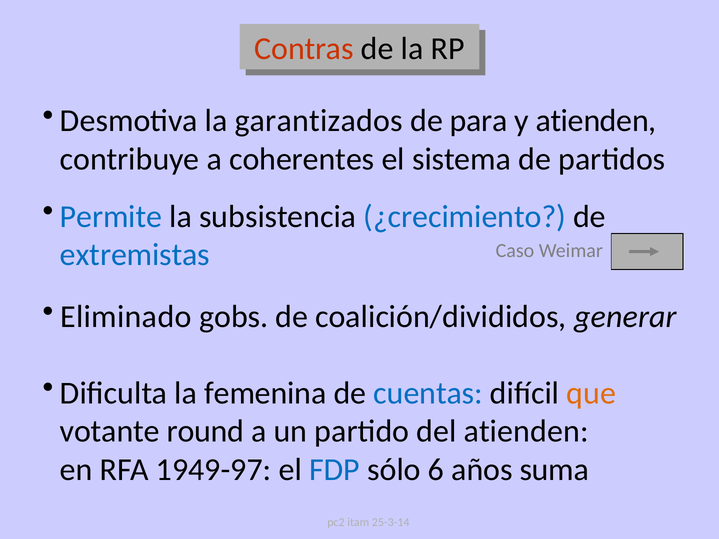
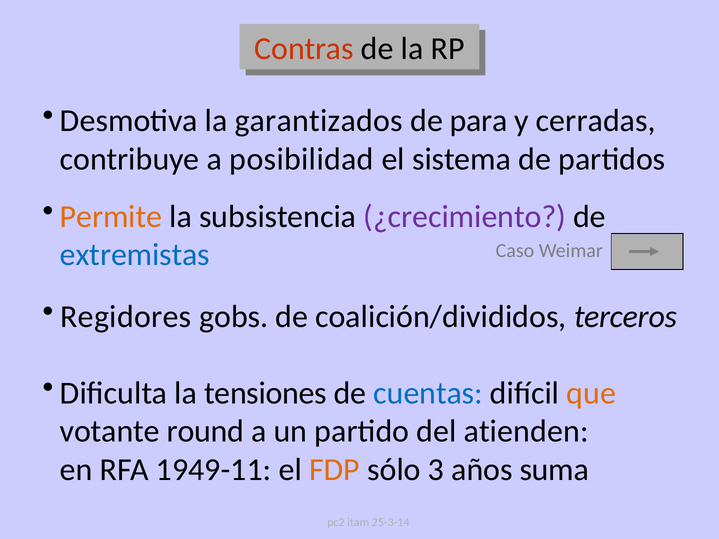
y atienden: atienden -> cerradas (596, 121)
coherentes: coherentes -> posibilidad (302, 159)
Permite colour: blue -> orange (111, 217)
¿crecimiento colour: blue -> purple (465, 217)
Eliminado: Eliminado -> Regidores (126, 317)
generar: generar -> terceros (626, 317)
femenina: femenina -> tensiones (265, 393)
1949-97: 1949-97 -> 1949-11 (214, 470)
FDP colour: blue -> orange (334, 470)
6: 6 -> 3 (436, 470)
